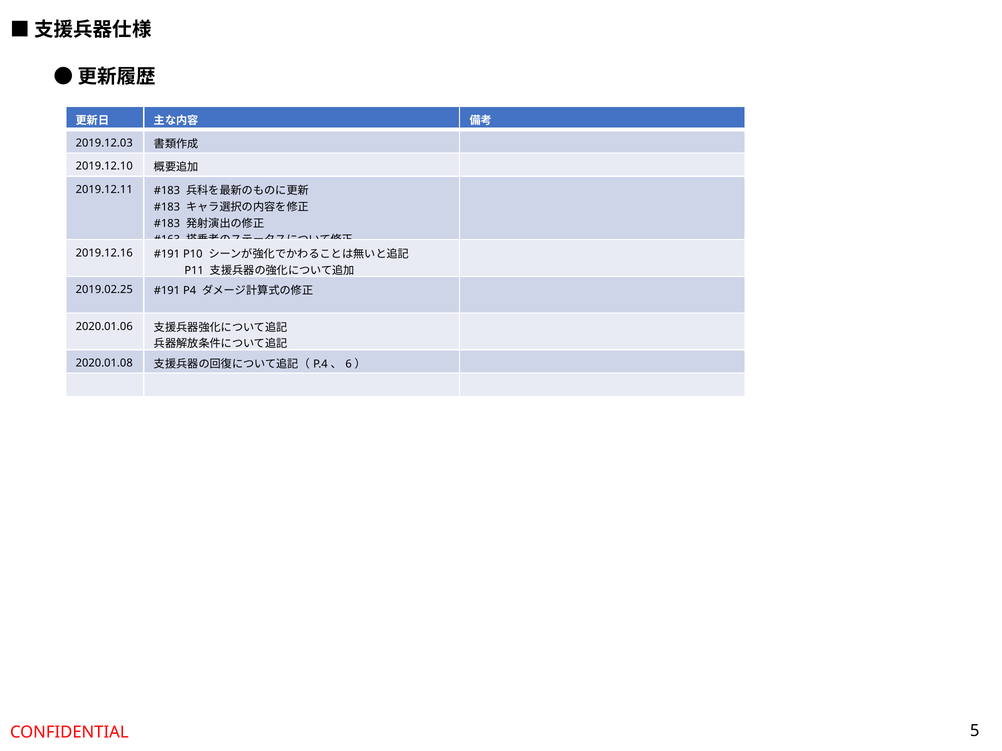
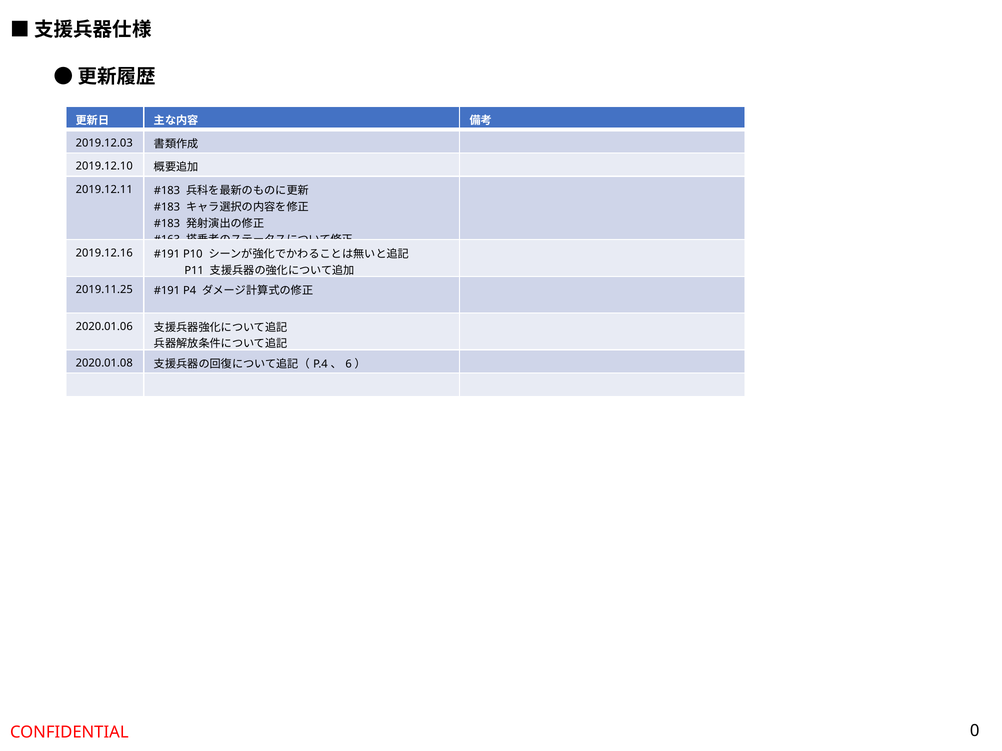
2019.02.25: 2019.02.25 -> 2019.11.25 (104, 290)
5: 5 -> 0 (975, 731)
